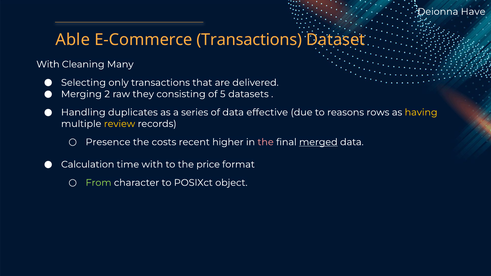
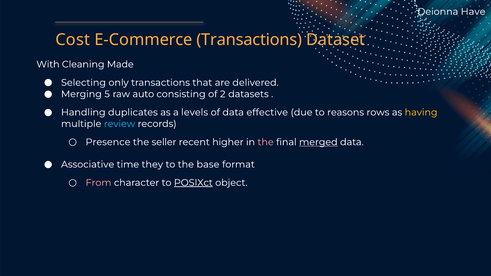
Able: Able -> Cost (73, 40)
Many: Many -> Made (120, 64)
2: 2 -> 5 (107, 94)
they: they -> auto (143, 94)
5: 5 -> 2 (223, 94)
series: series -> levels (195, 112)
review colour: yellow -> light blue (120, 124)
costs: costs -> seller (164, 142)
Calculation: Calculation -> Associative (88, 165)
time with: with -> they (152, 165)
price: price -> base (208, 165)
From colour: light green -> pink (99, 183)
POSIXct underline: none -> present (193, 183)
